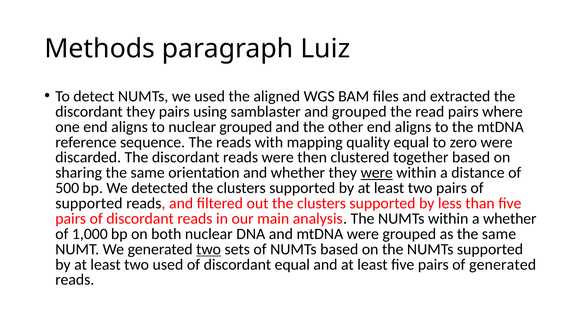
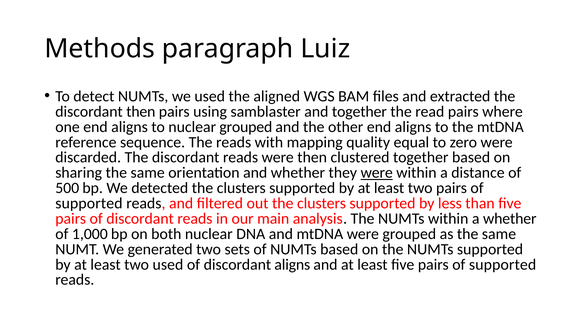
discordant they: they -> then (141, 112)
and grouped: grouped -> together (359, 112)
two underline: present -> none (209, 249)
discordant equal: equal -> aligns (292, 265)
five pairs of generated: generated -> supported (503, 265)
